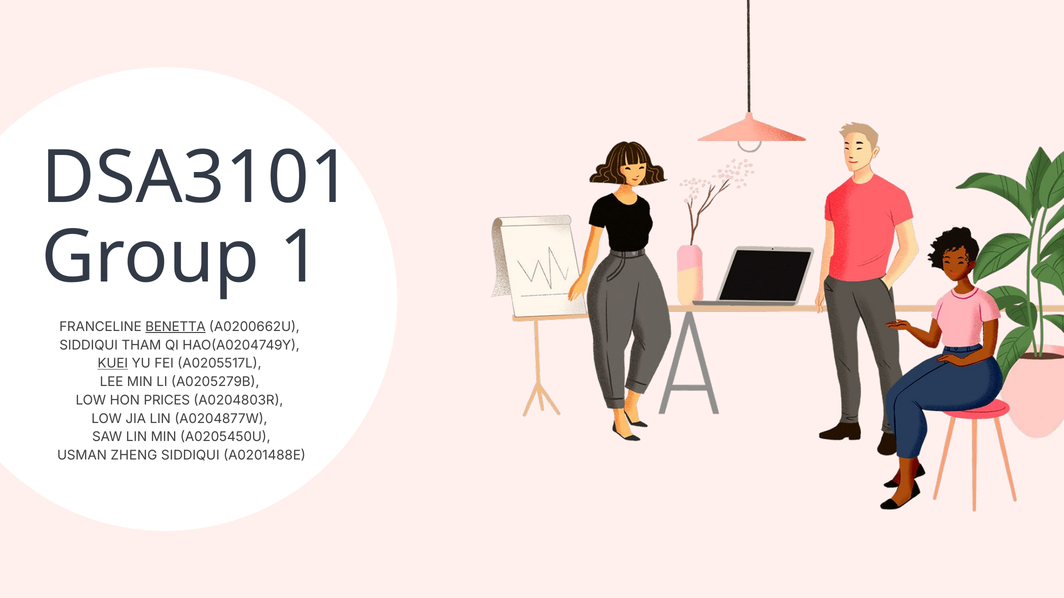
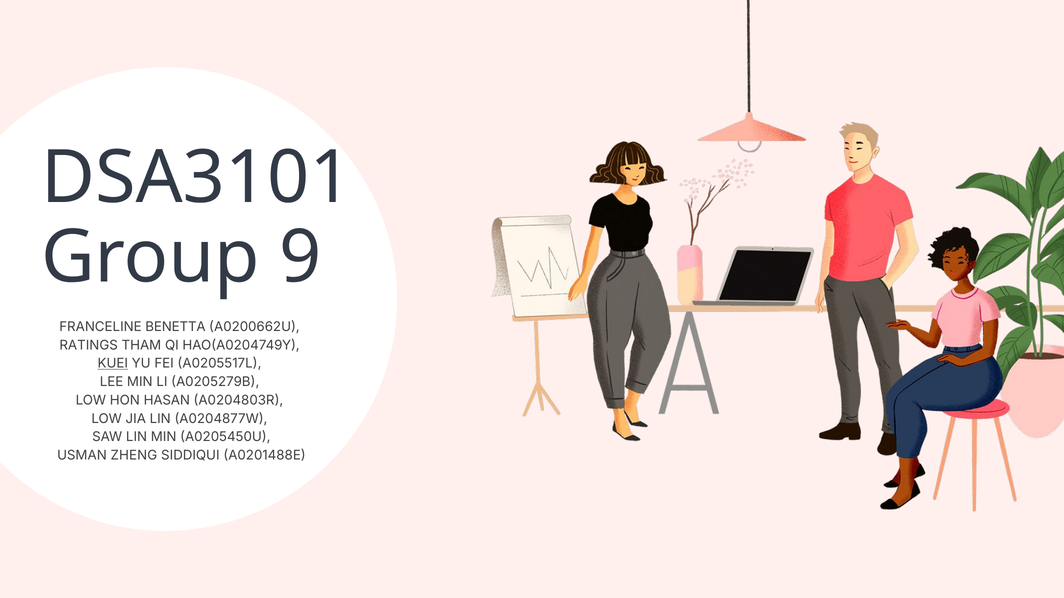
1: 1 -> 9 (300, 258)
BENETTA underline: present -> none (175, 327)
SIDDIQUI: SIDDIQUI -> RATINGS (89, 345)
PRICES: PRICES -> HASAN (167, 401)
